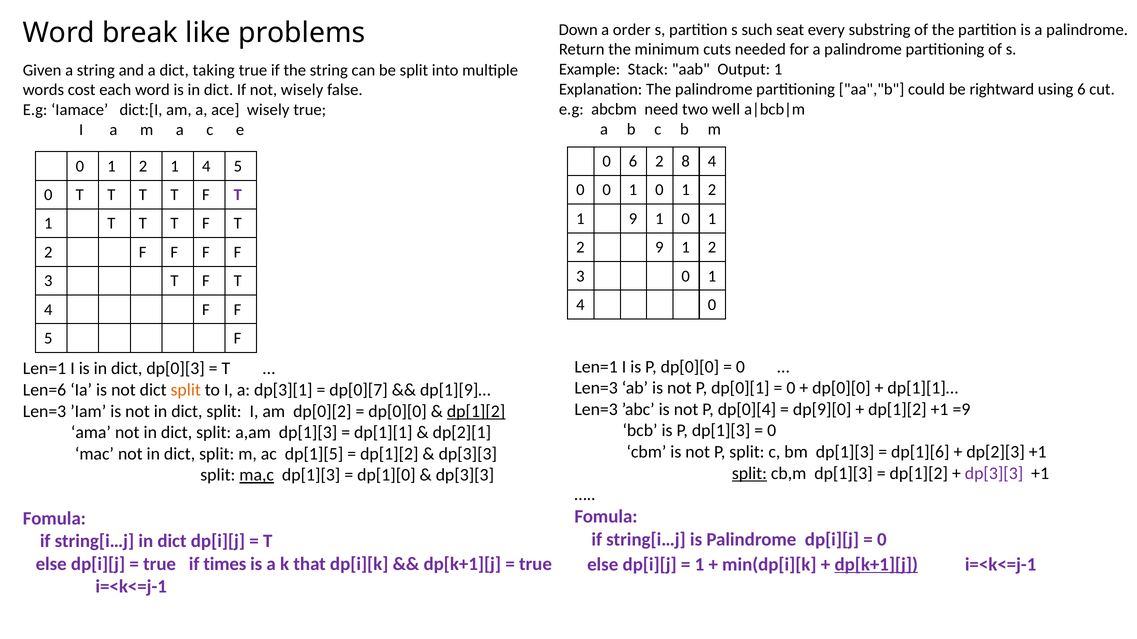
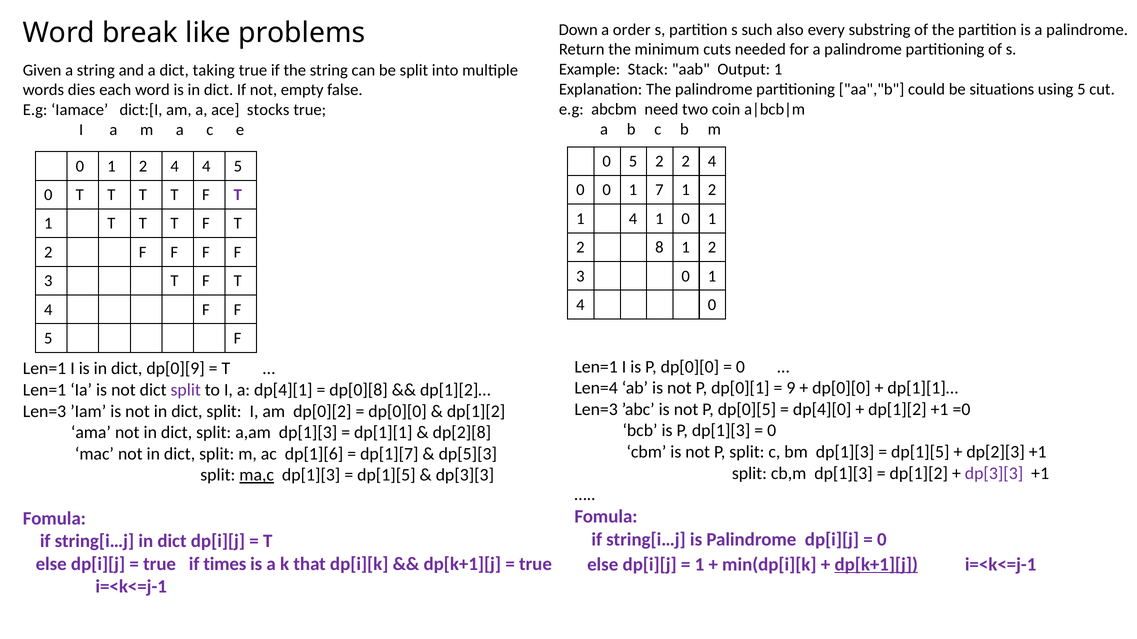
seat: seat -> also (790, 30)
rightward: rightward -> situations (1002, 89)
using 6: 6 -> 5 (1081, 89)
cost: cost -> dies (82, 90)
not wisely: wisely -> empty (302, 90)
well: well -> coin (726, 109)
ace wisely: wisely -> stocks (268, 110)
0 6: 6 -> 5 (633, 161)
2 8: 8 -> 2 (686, 161)
1: 1 -> 4 (175, 166)
0 1 0: 0 -> 7 (659, 190)
9: 9 -> 4 (633, 219)
2 9: 9 -> 8 (659, 248)
dp[0][3: dp[0][3 -> dp[0][9 (176, 369)
Len=3: Len=3 -> Len=4 (596, 388)
0: 0 -> 9 (791, 388)
Len=6: Len=6 -> Len=1 (45, 390)
split colour: orange -> purple (186, 390)
dp[3][1: dp[3][1 -> dp[4][1 (283, 390)
dp[0][7: dp[0][7 -> dp[0][8 (359, 390)
dp[1][9]…: dp[1][9]… -> dp[1][2]… (455, 390)
dp[0][4: dp[0][4 -> dp[0][5 (747, 410)
dp[9][0: dp[9][0 -> dp[4][0 (822, 410)
=9: =9 -> =0 (961, 410)
dp[1][2 underline: present -> none (476, 412)
dp[2][1: dp[2][1 -> dp[2][8 (462, 433)
dp[1][6: dp[1][6 -> dp[1][5 (920, 452)
dp[1][5: dp[1][5 -> dp[1][6 (314, 454)
dp[1][2: dp[1][2 -> dp[1][7 (389, 454)
dp[3][3: dp[3][3 -> dp[5][3 (468, 454)
split underline: present -> none (749, 474)
dp[1][0: dp[1][0 -> dp[1][5 (386, 476)
